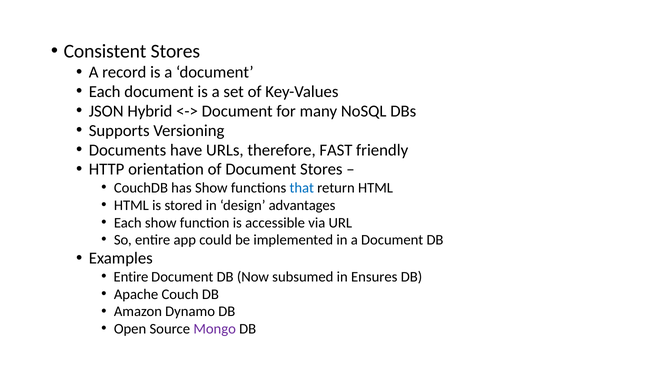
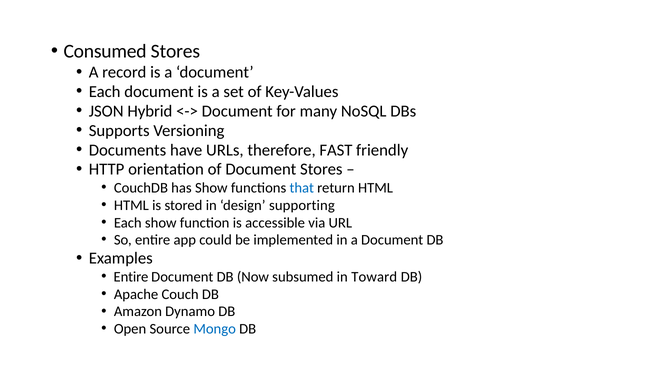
Consistent: Consistent -> Consumed (105, 51)
advantages: advantages -> supporting (302, 205)
Ensures: Ensures -> Toward (374, 277)
Mongo colour: purple -> blue (215, 329)
